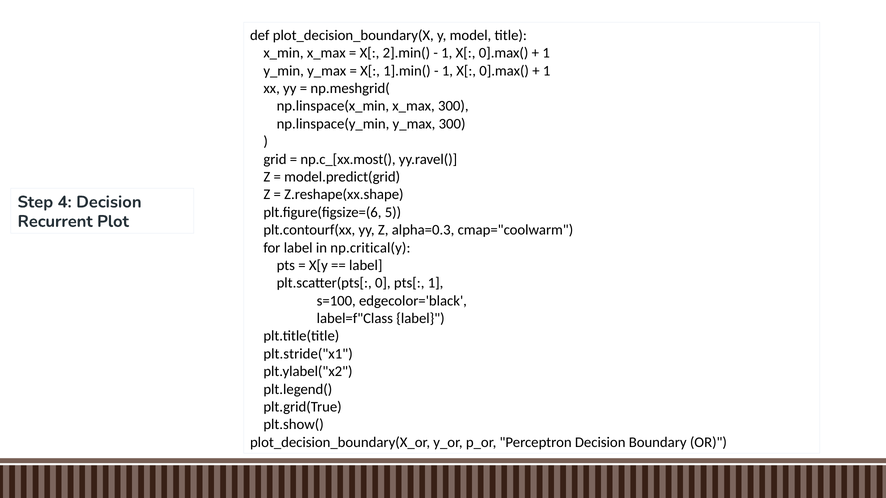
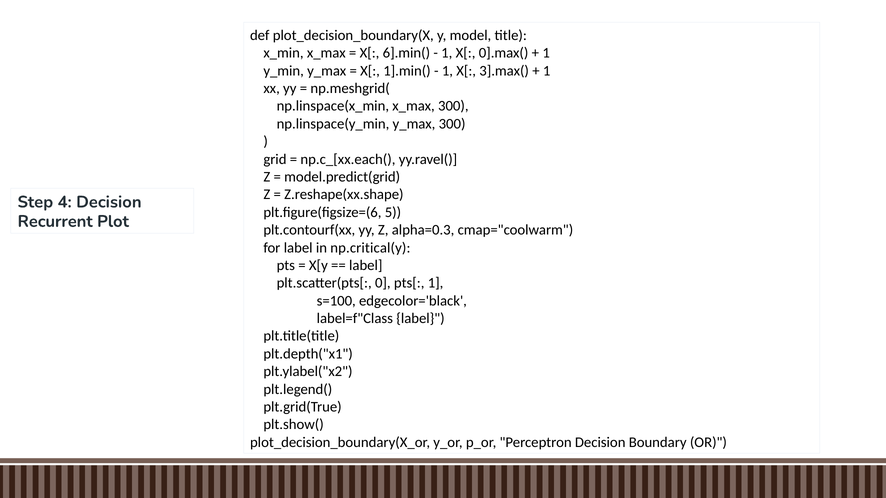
2].min(: 2].min( -> 6].min( (406, 53)
0].max(: 0].max( -> 3].max( (504, 71)
np.c_[xx.most(: np.c_[xx.most( -> np.c_[xx.each( (348, 159)
plt.stride("x1: plt.stride("x1 -> plt.depth("x1 (308, 354)
